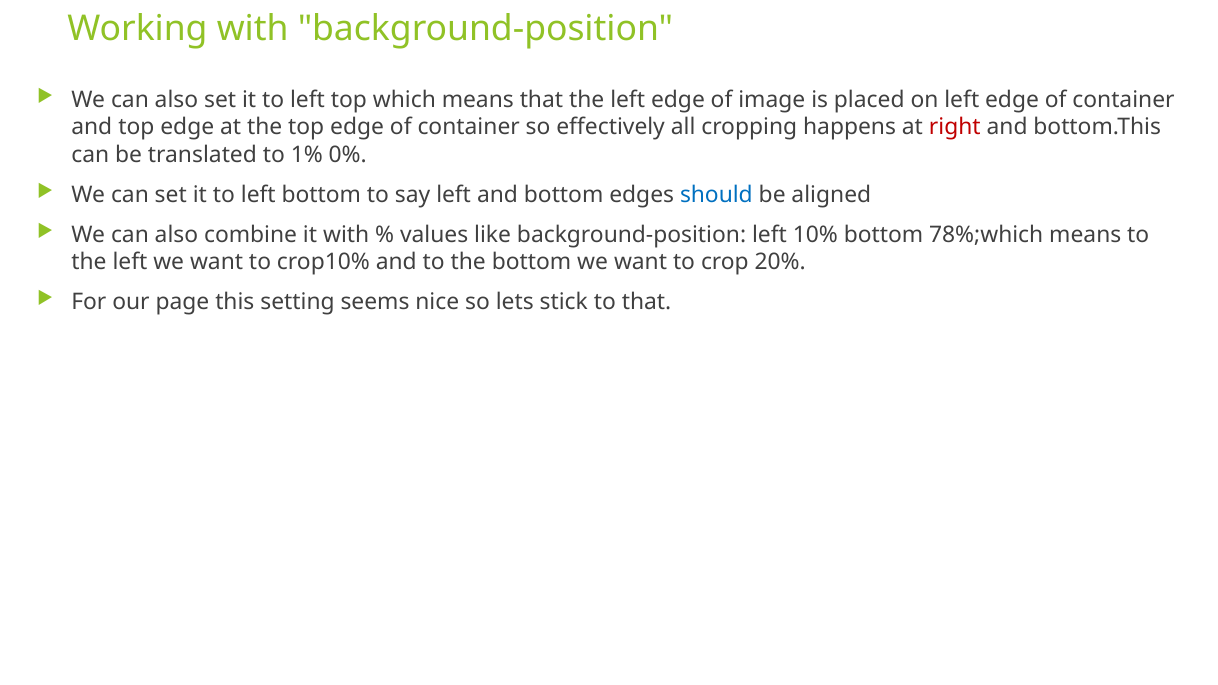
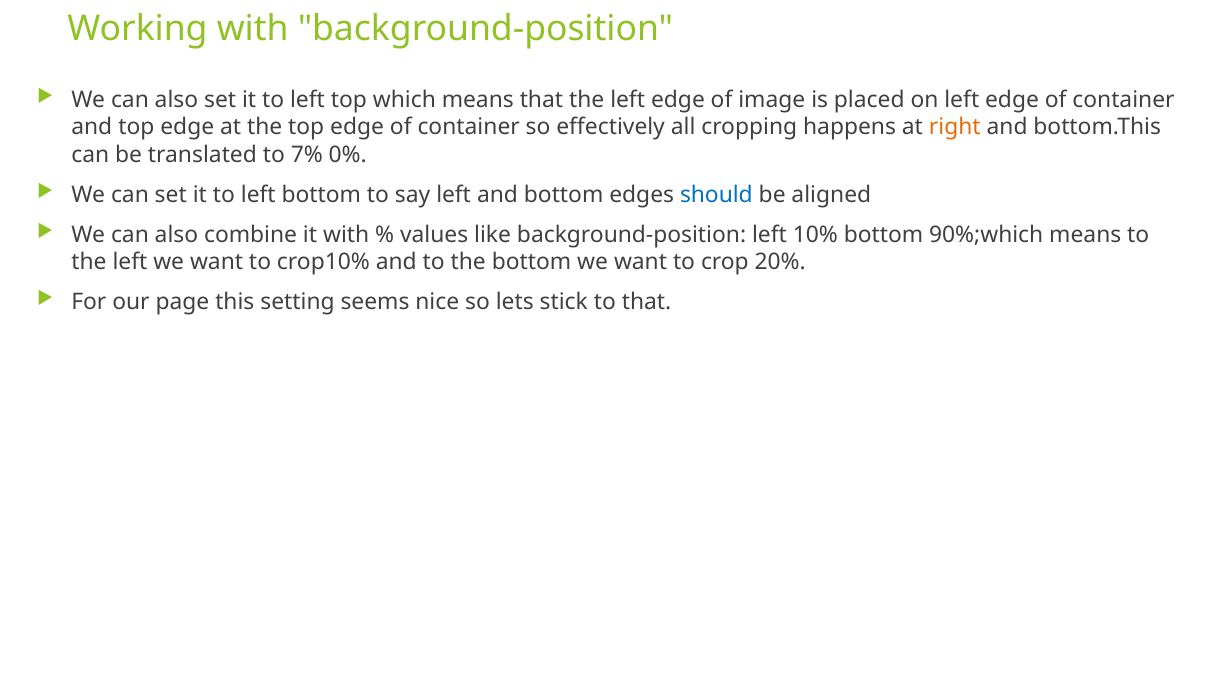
right colour: red -> orange (955, 127)
1%: 1% -> 7% (307, 155)
78%;which: 78%;which -> 90%;which (986, 235)
